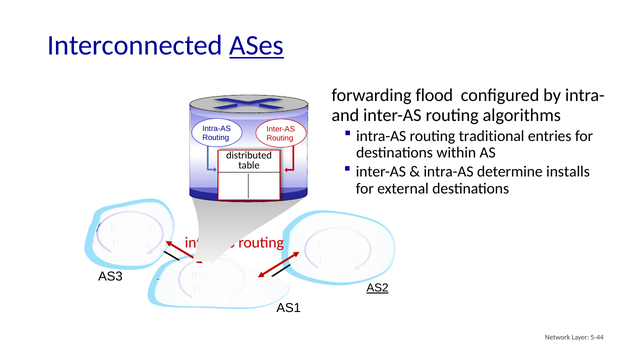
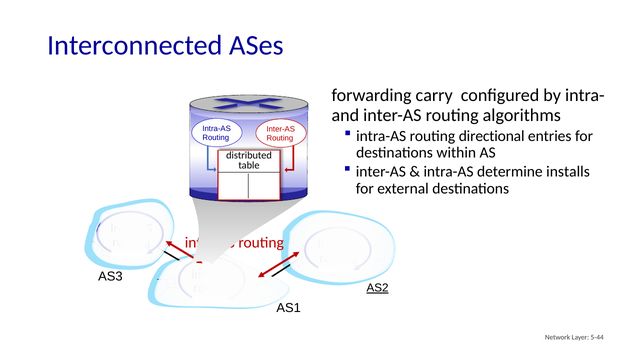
ASes underline: present -> none (257, 46)
flood: flood -> carry (434, 95)
traditional: traditional -> directional (492, 136)
